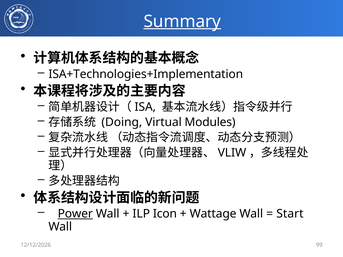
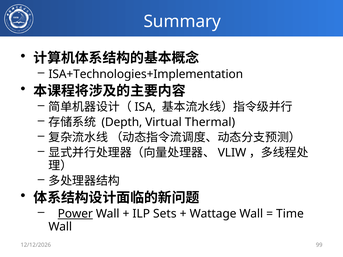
Summary underline: present -> none (182, 21)
Doing: Doing -> Depth (122, 122)
Modules: Modules -> Thermal (210, 122)
Icon: Icon -> Sets (165, 214)
Start: Start -> Time (290, 214)
